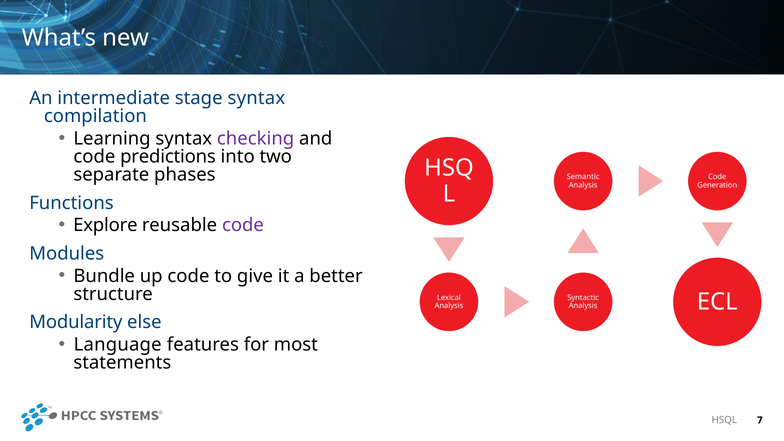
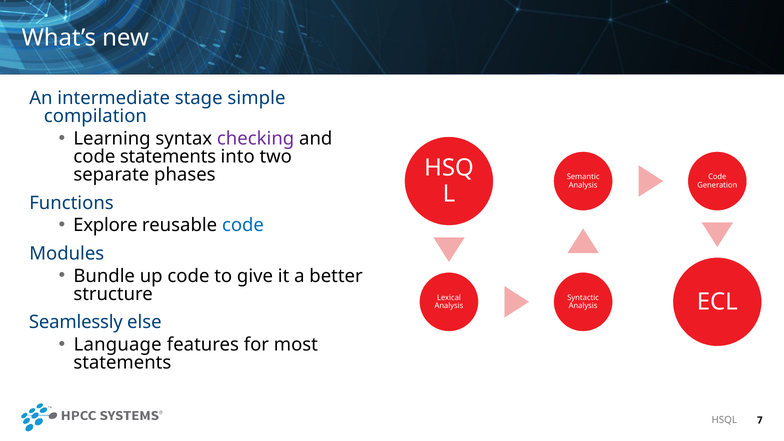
stage syntax: syntax -> simple (256, 98)
code predictions: predictions -> statements (168, 157)
code colour: purple -> blue (243, 225)
Modularity: Modularity -> Seamlessly (76, 322)
